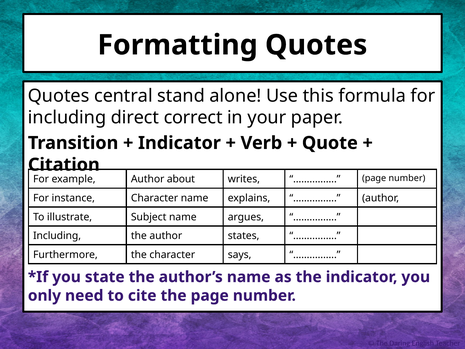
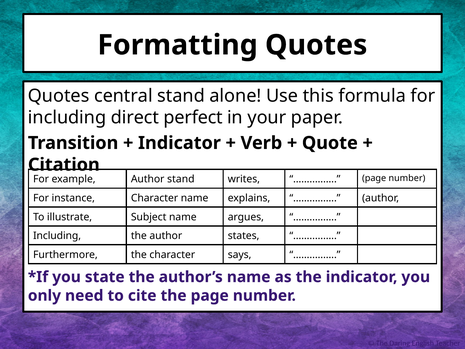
correct: correct -> perfect (193, 118)
Author about: about -> stand (181, 179)
